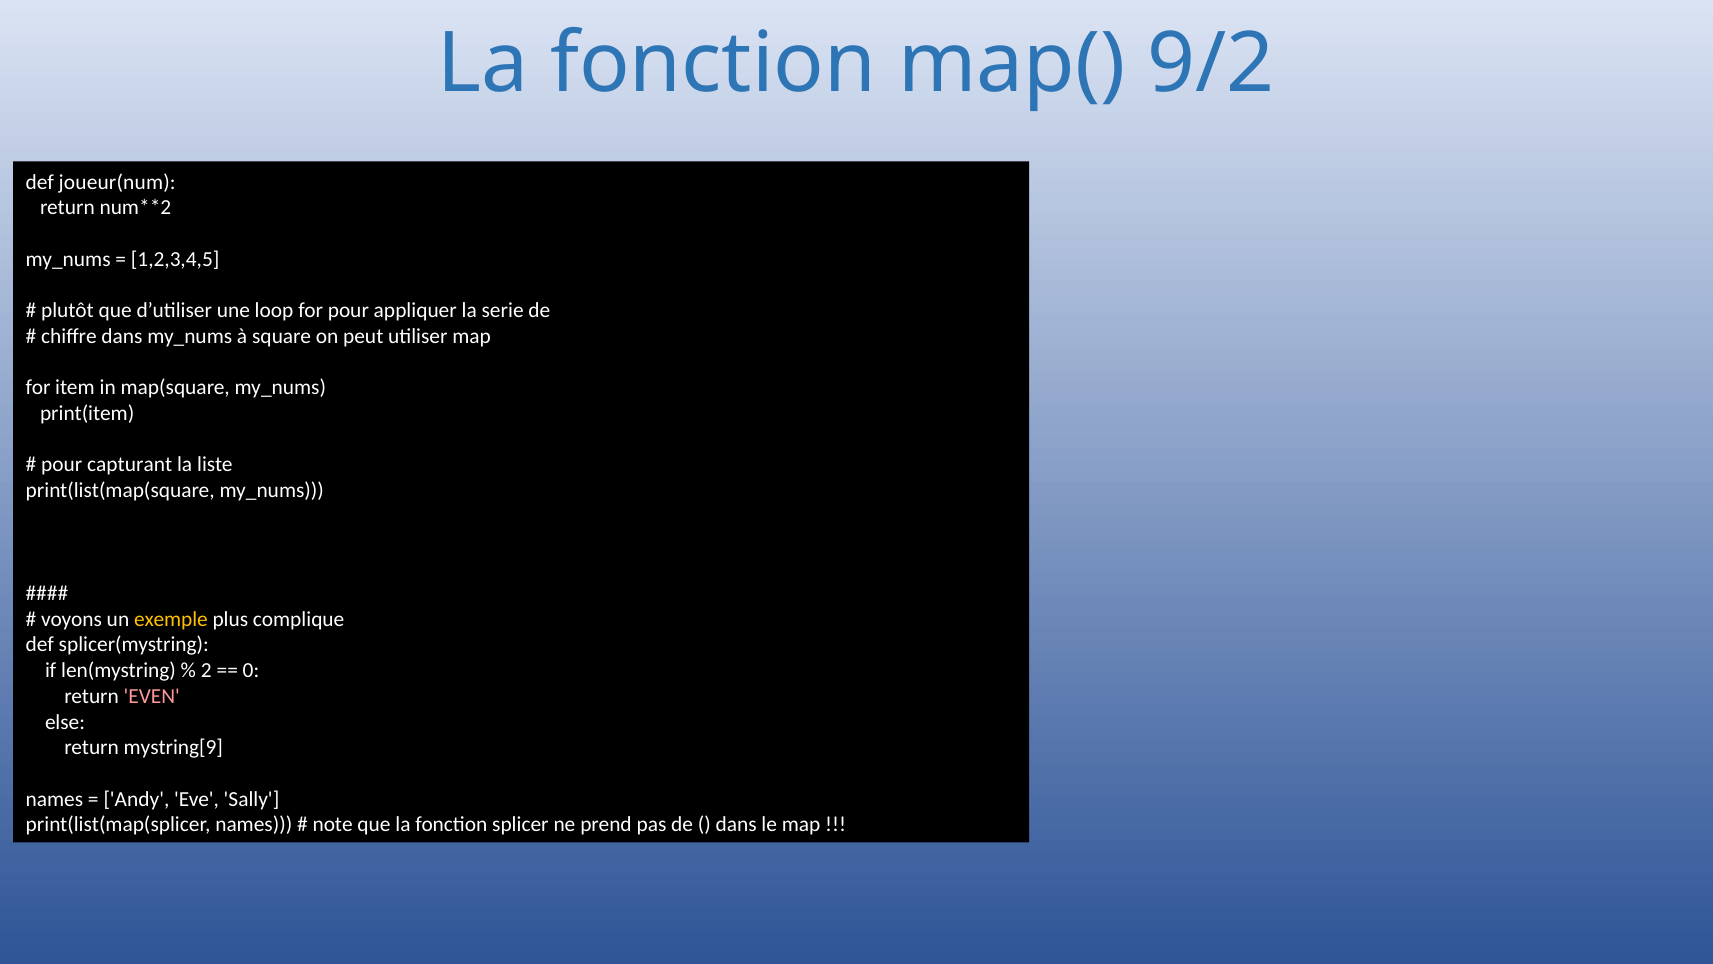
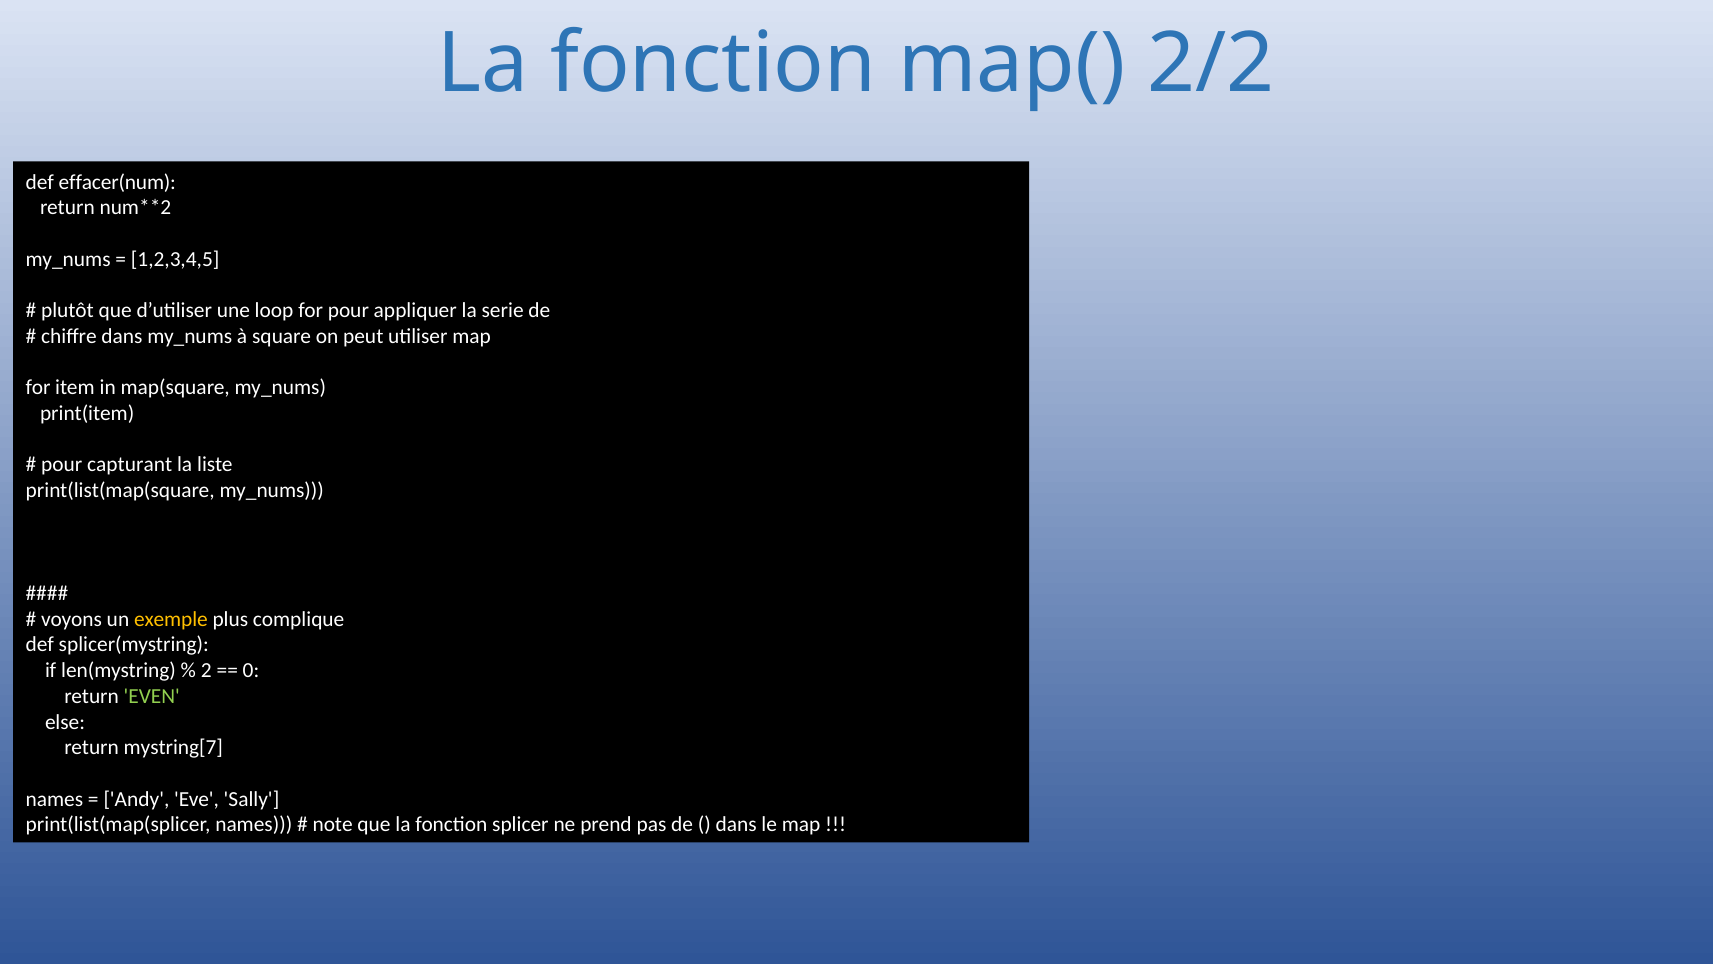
9/2: 9/2 -> 2/2 (1211, 64)
joueur(num: joueur(num -> effacer(num (117, 182)
EVEN colour: pink -> light green (152, 696)
mystring[9: mystring[9 -> mystring[7 (173, 747)
